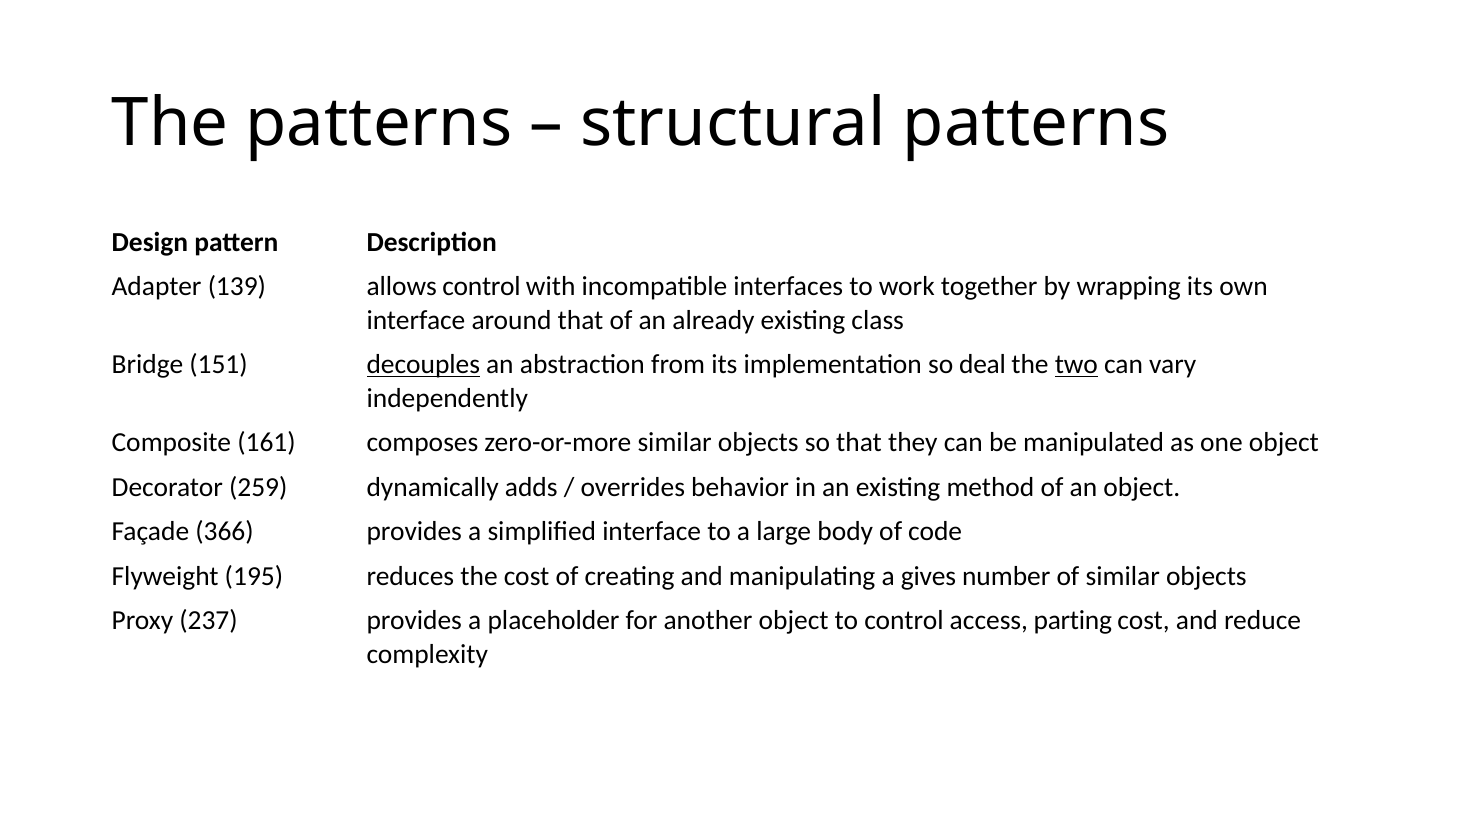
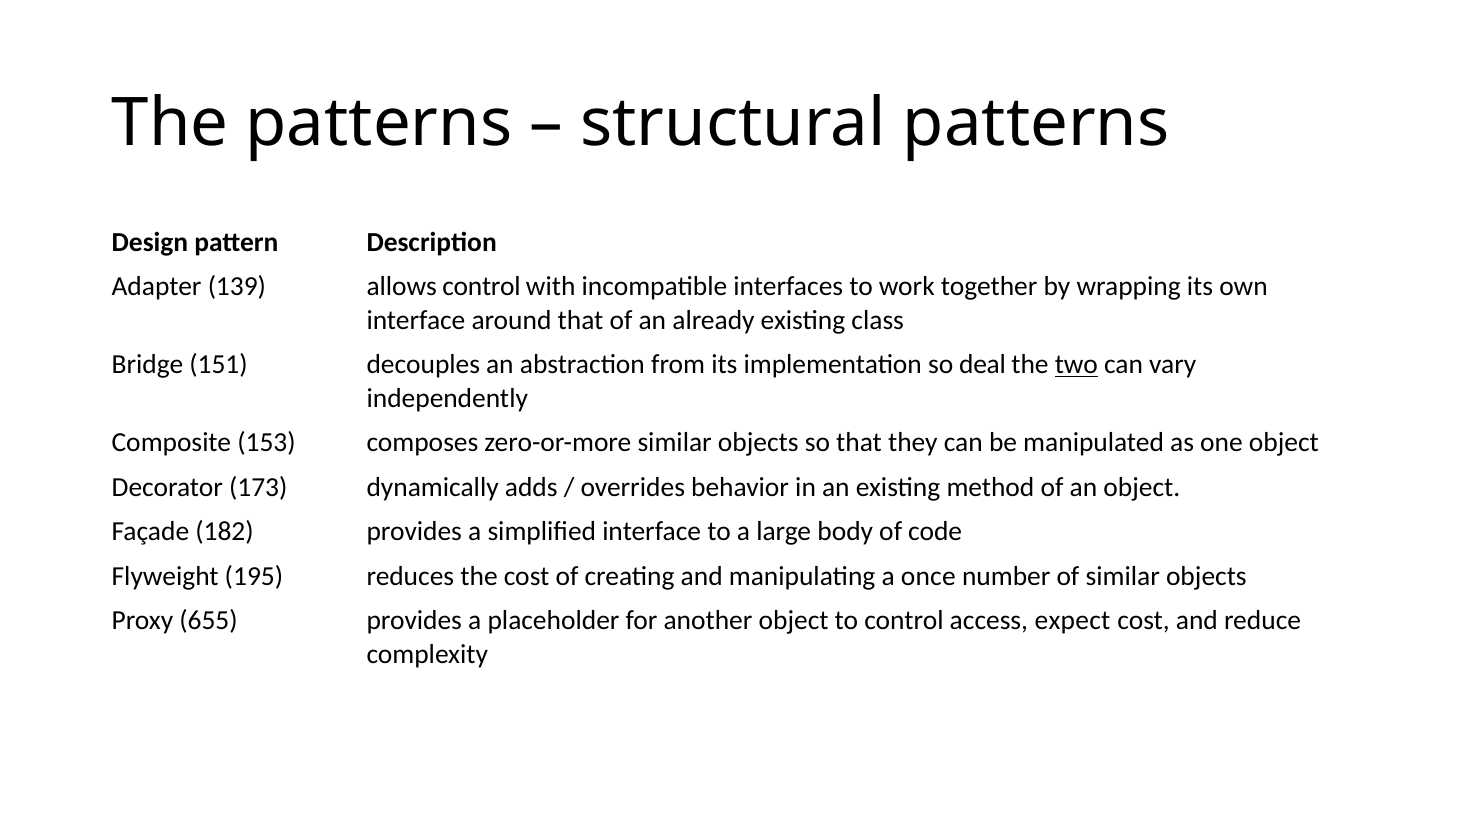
decouples underline: present -> none (423, 365)
161: 161 -> 153 (267, 443)
259: 259 -> 173 (258, 487)
366: 366 -> 182 (225, 532)
gives: gives -> once (928, 576)
237: 237 -> 655 (209, 621)
parting: parting -> expect (1073, 621)
